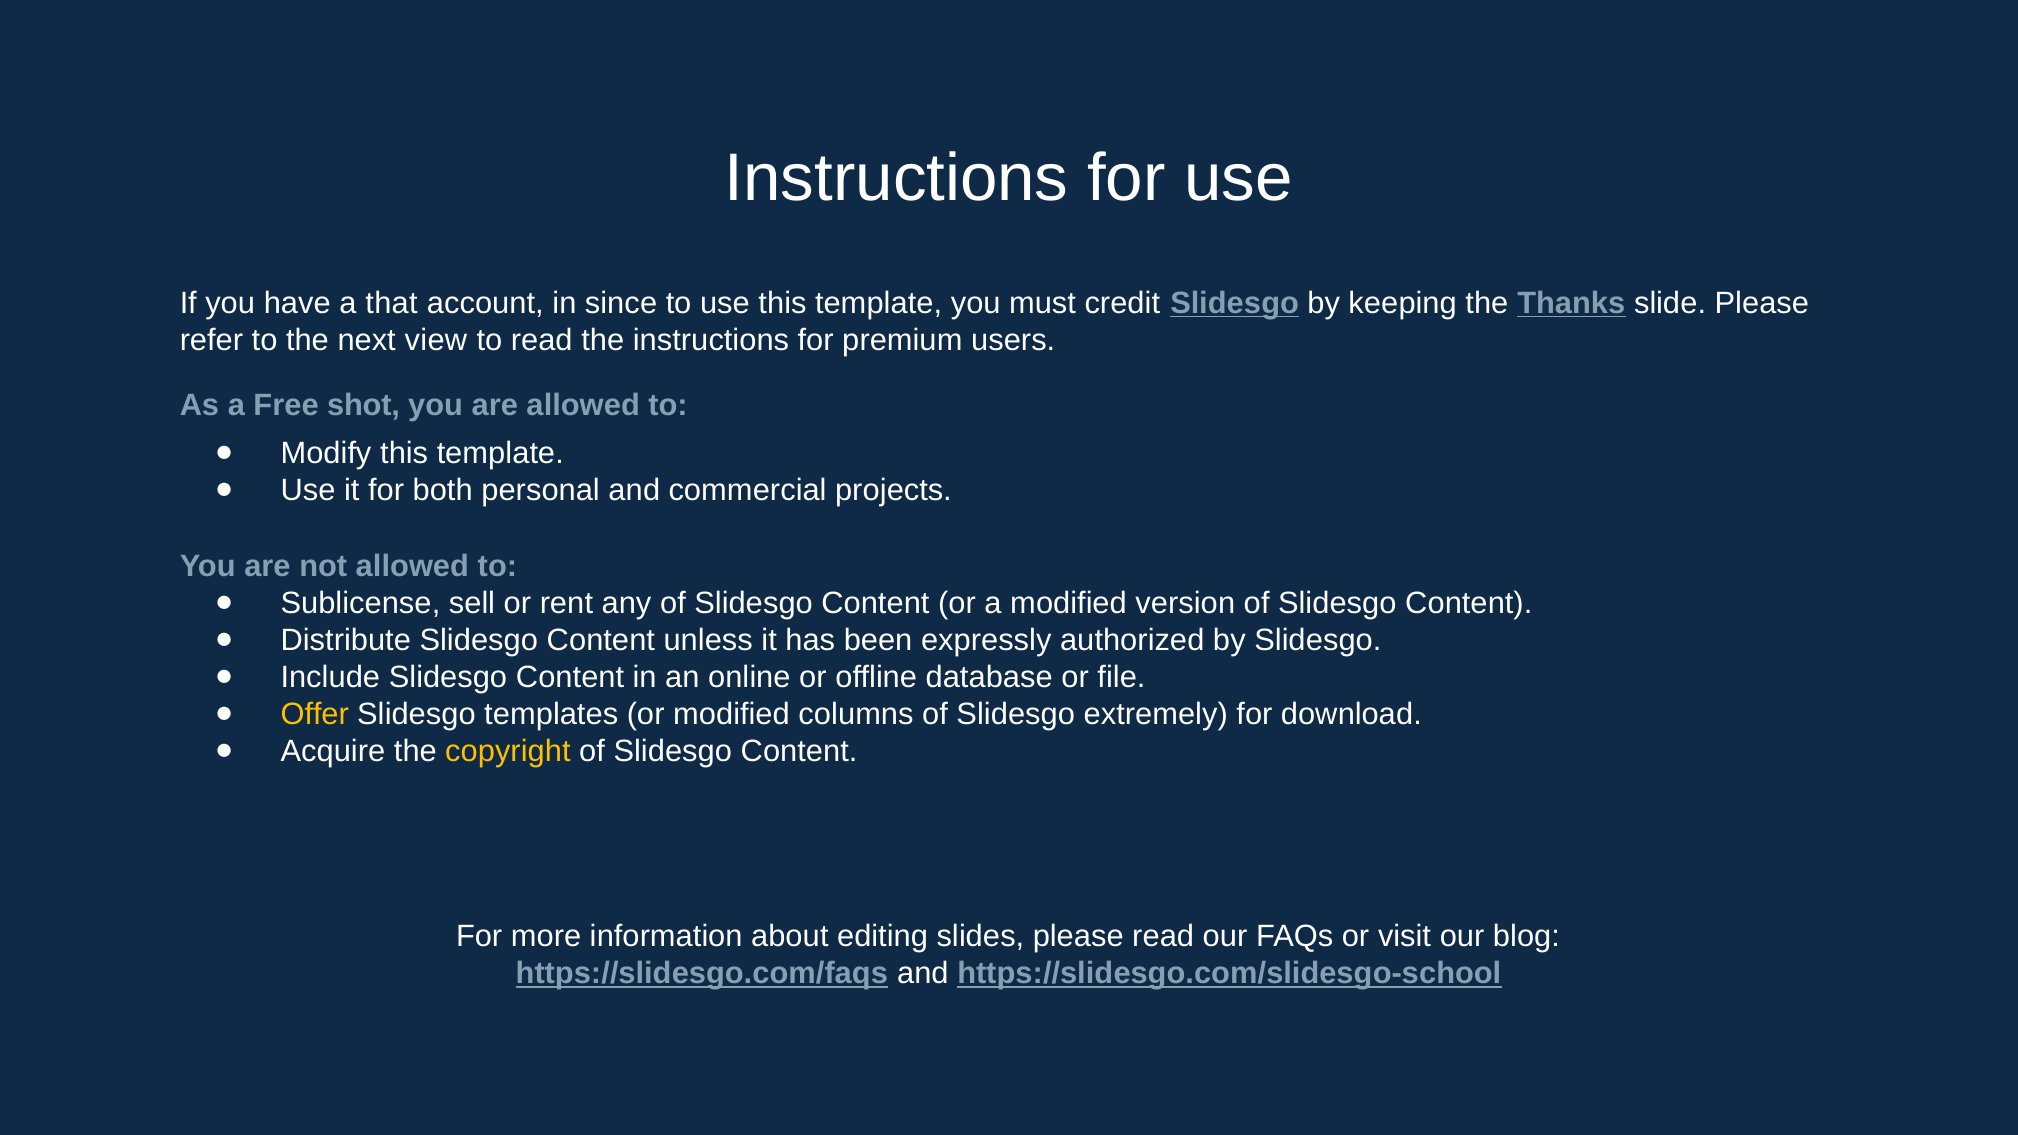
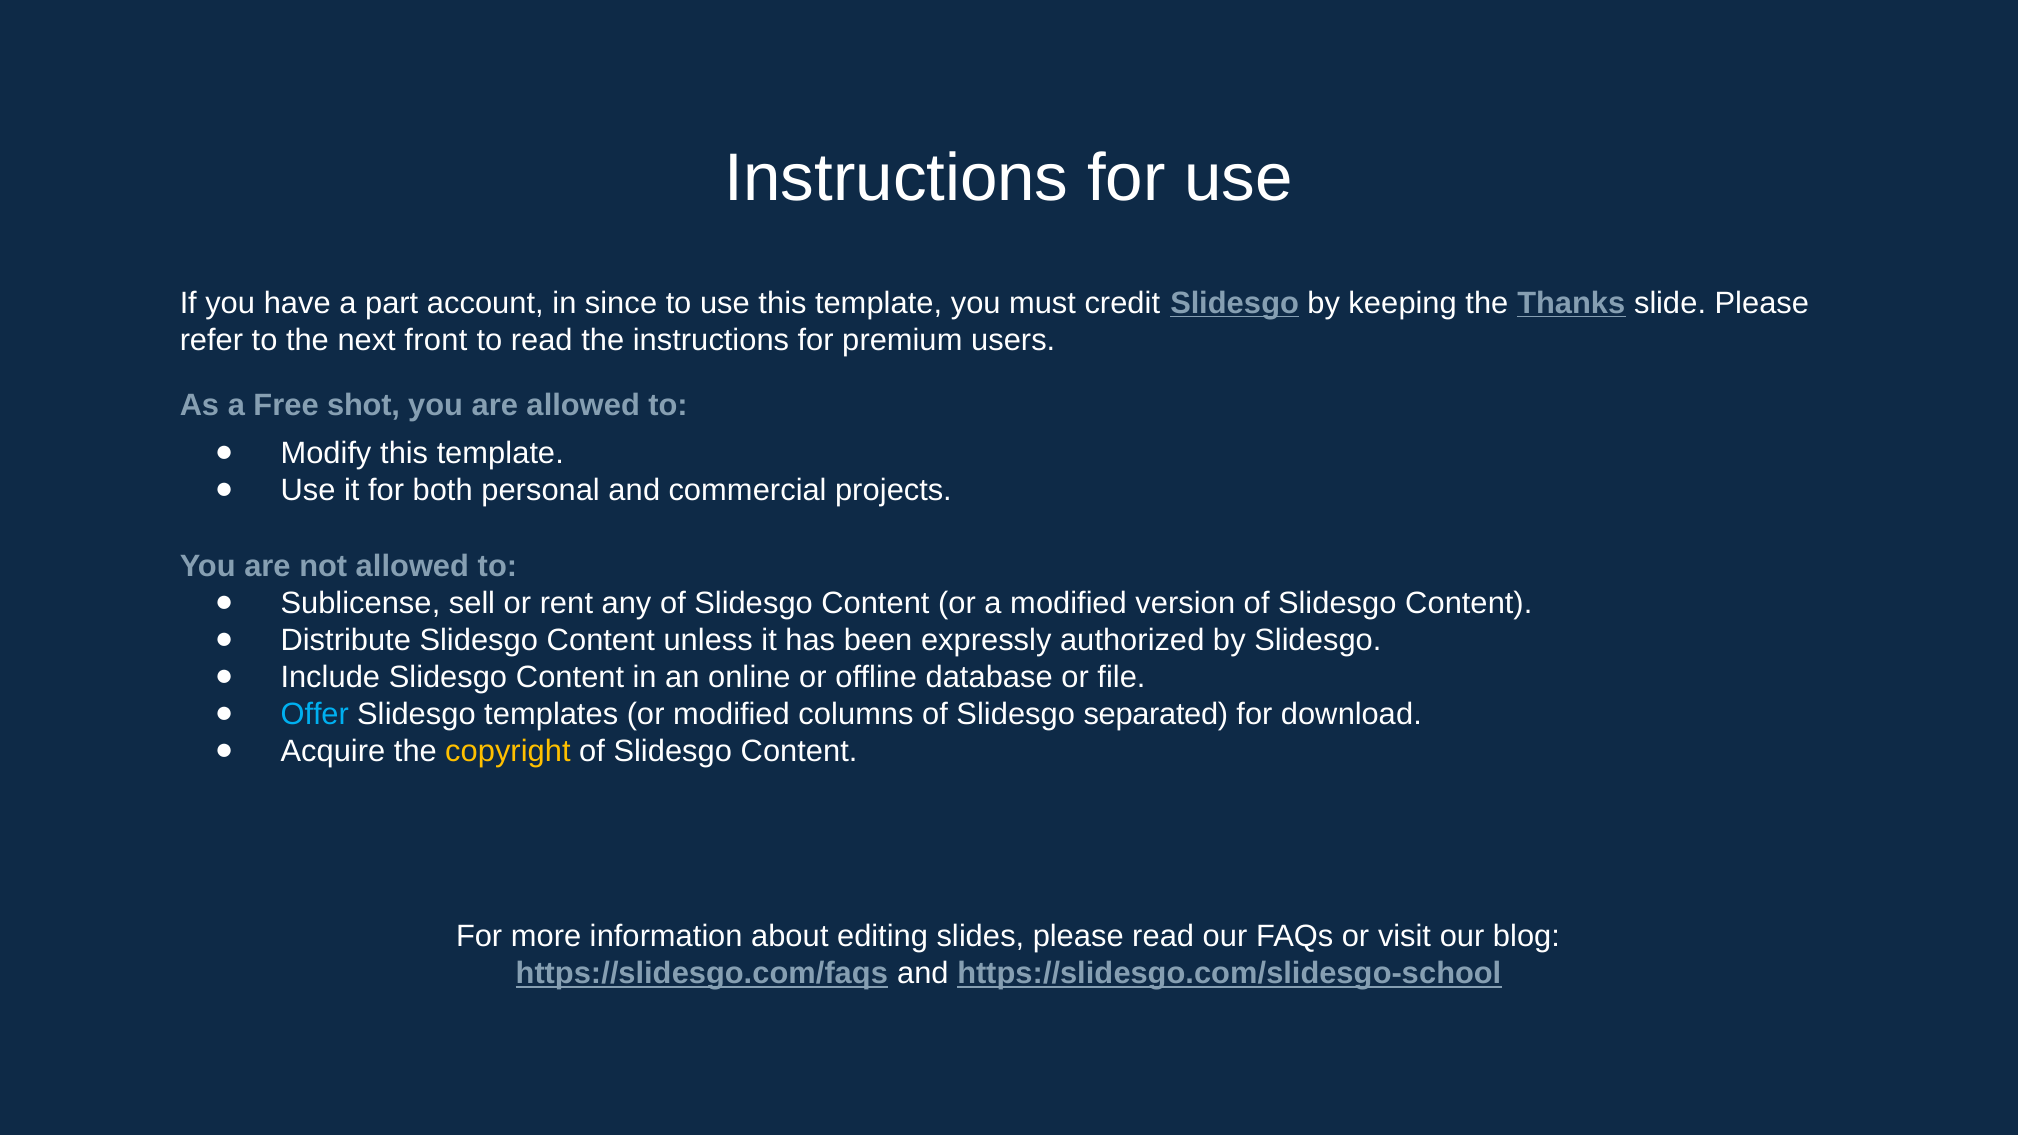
that: that -> part (392, 303)
view: view -> front (436, 340)
Offer colour: yellow -> light blue (315, 715)
extremely: extremely -> separated (1156, 715)
